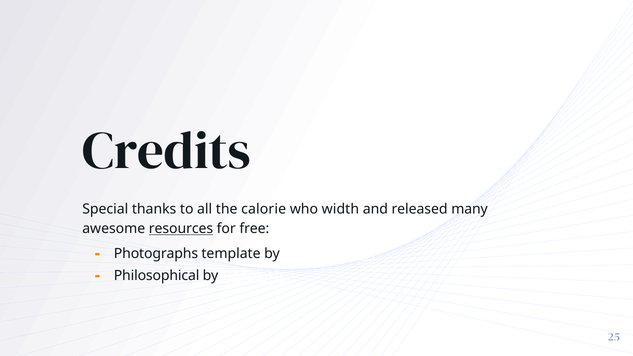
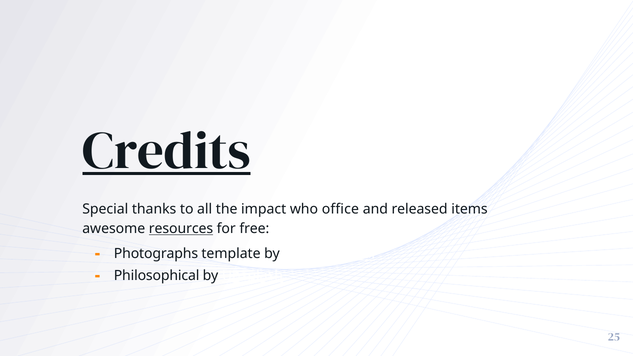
Credits underline: none -> present (167, 151)
calorie: calorie -> impact (264, 209)
width: width -> office (340, 209)
many: many -> items (469, 209)
